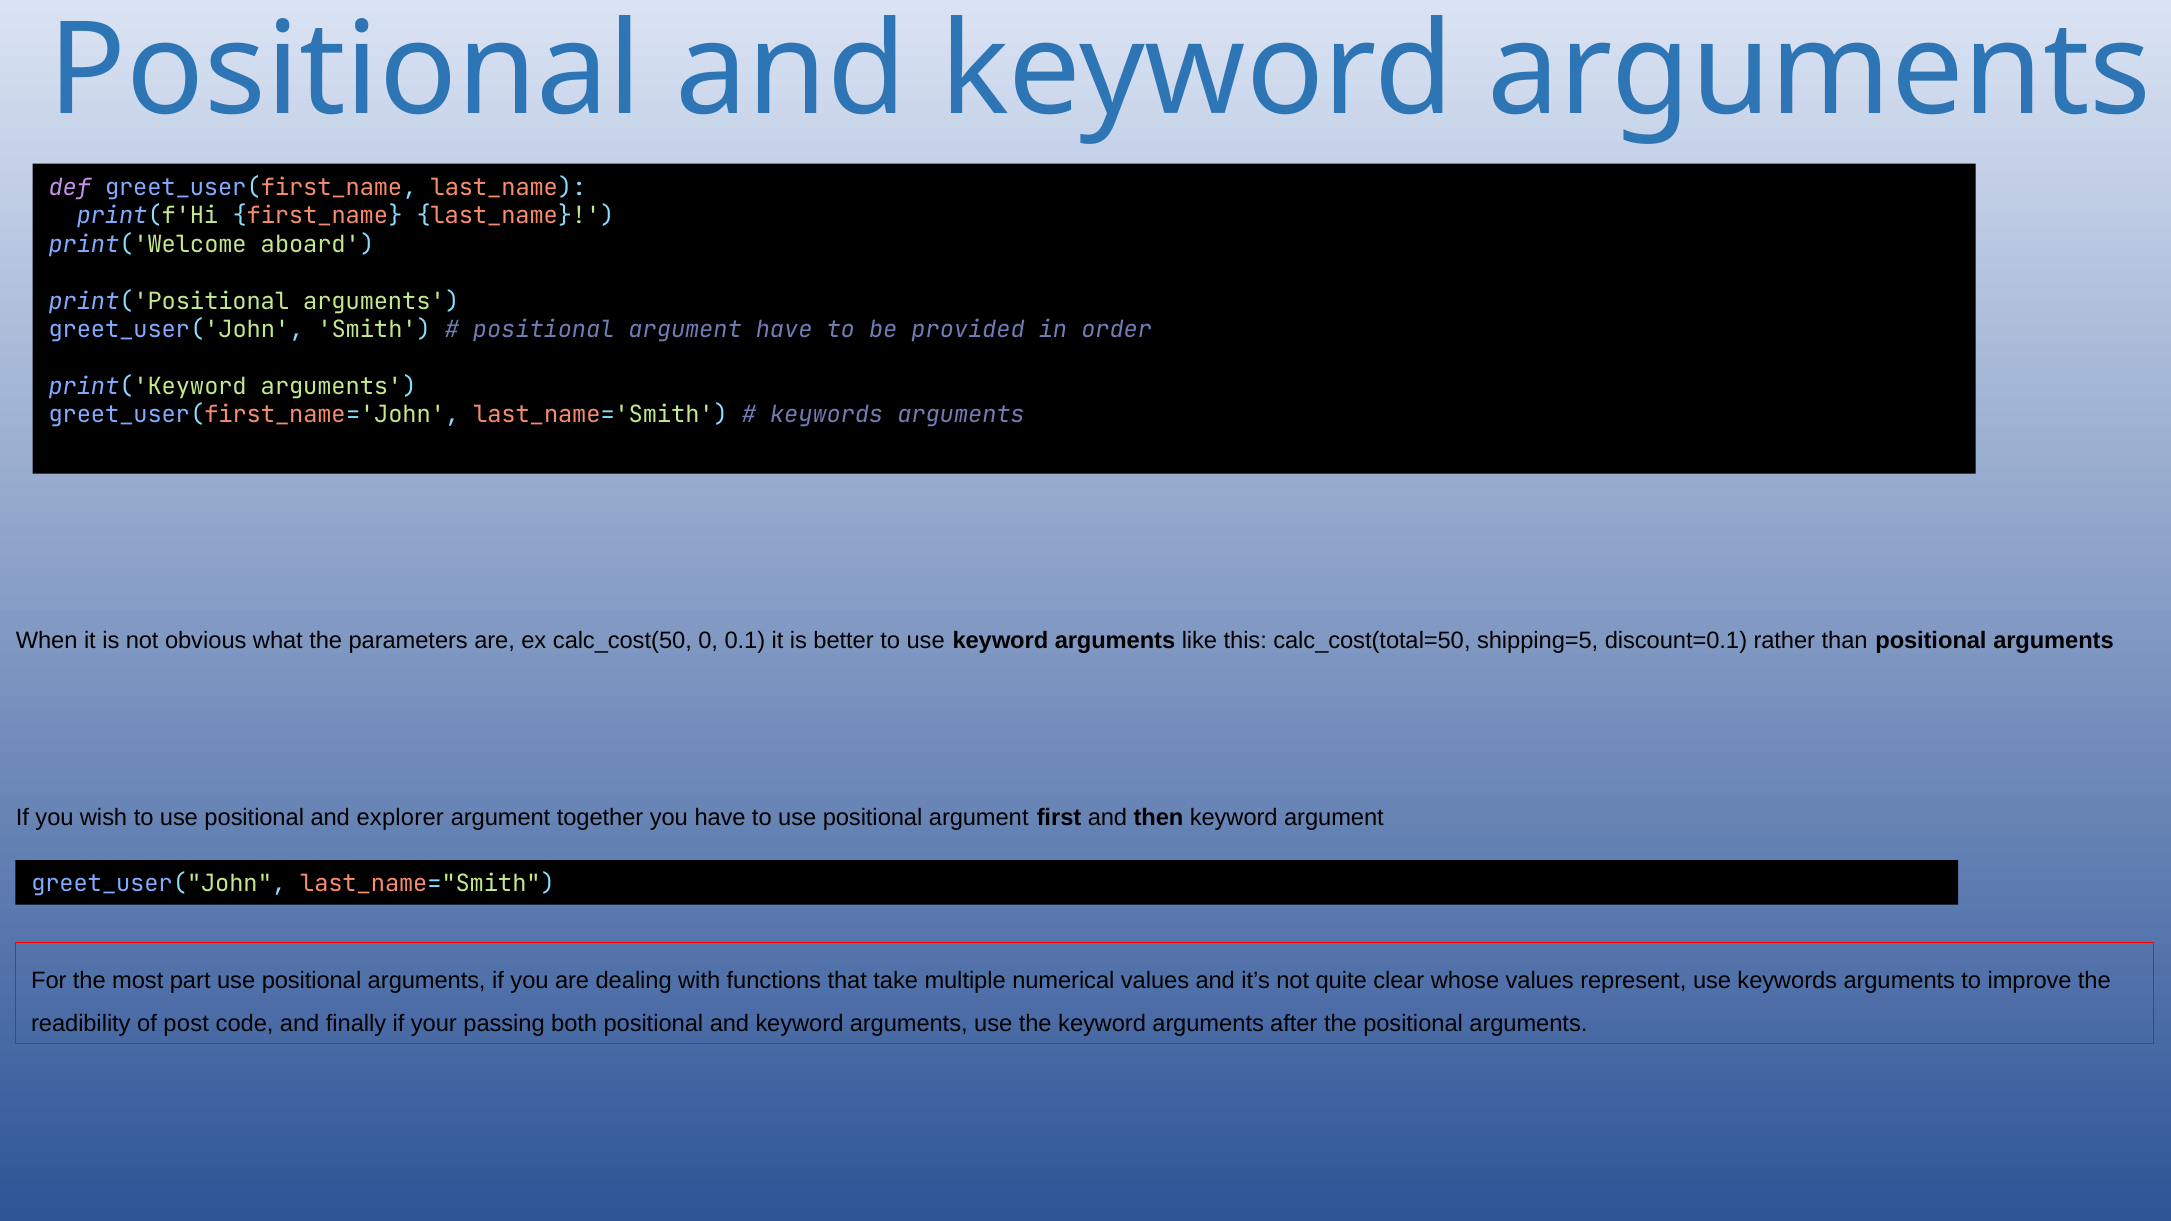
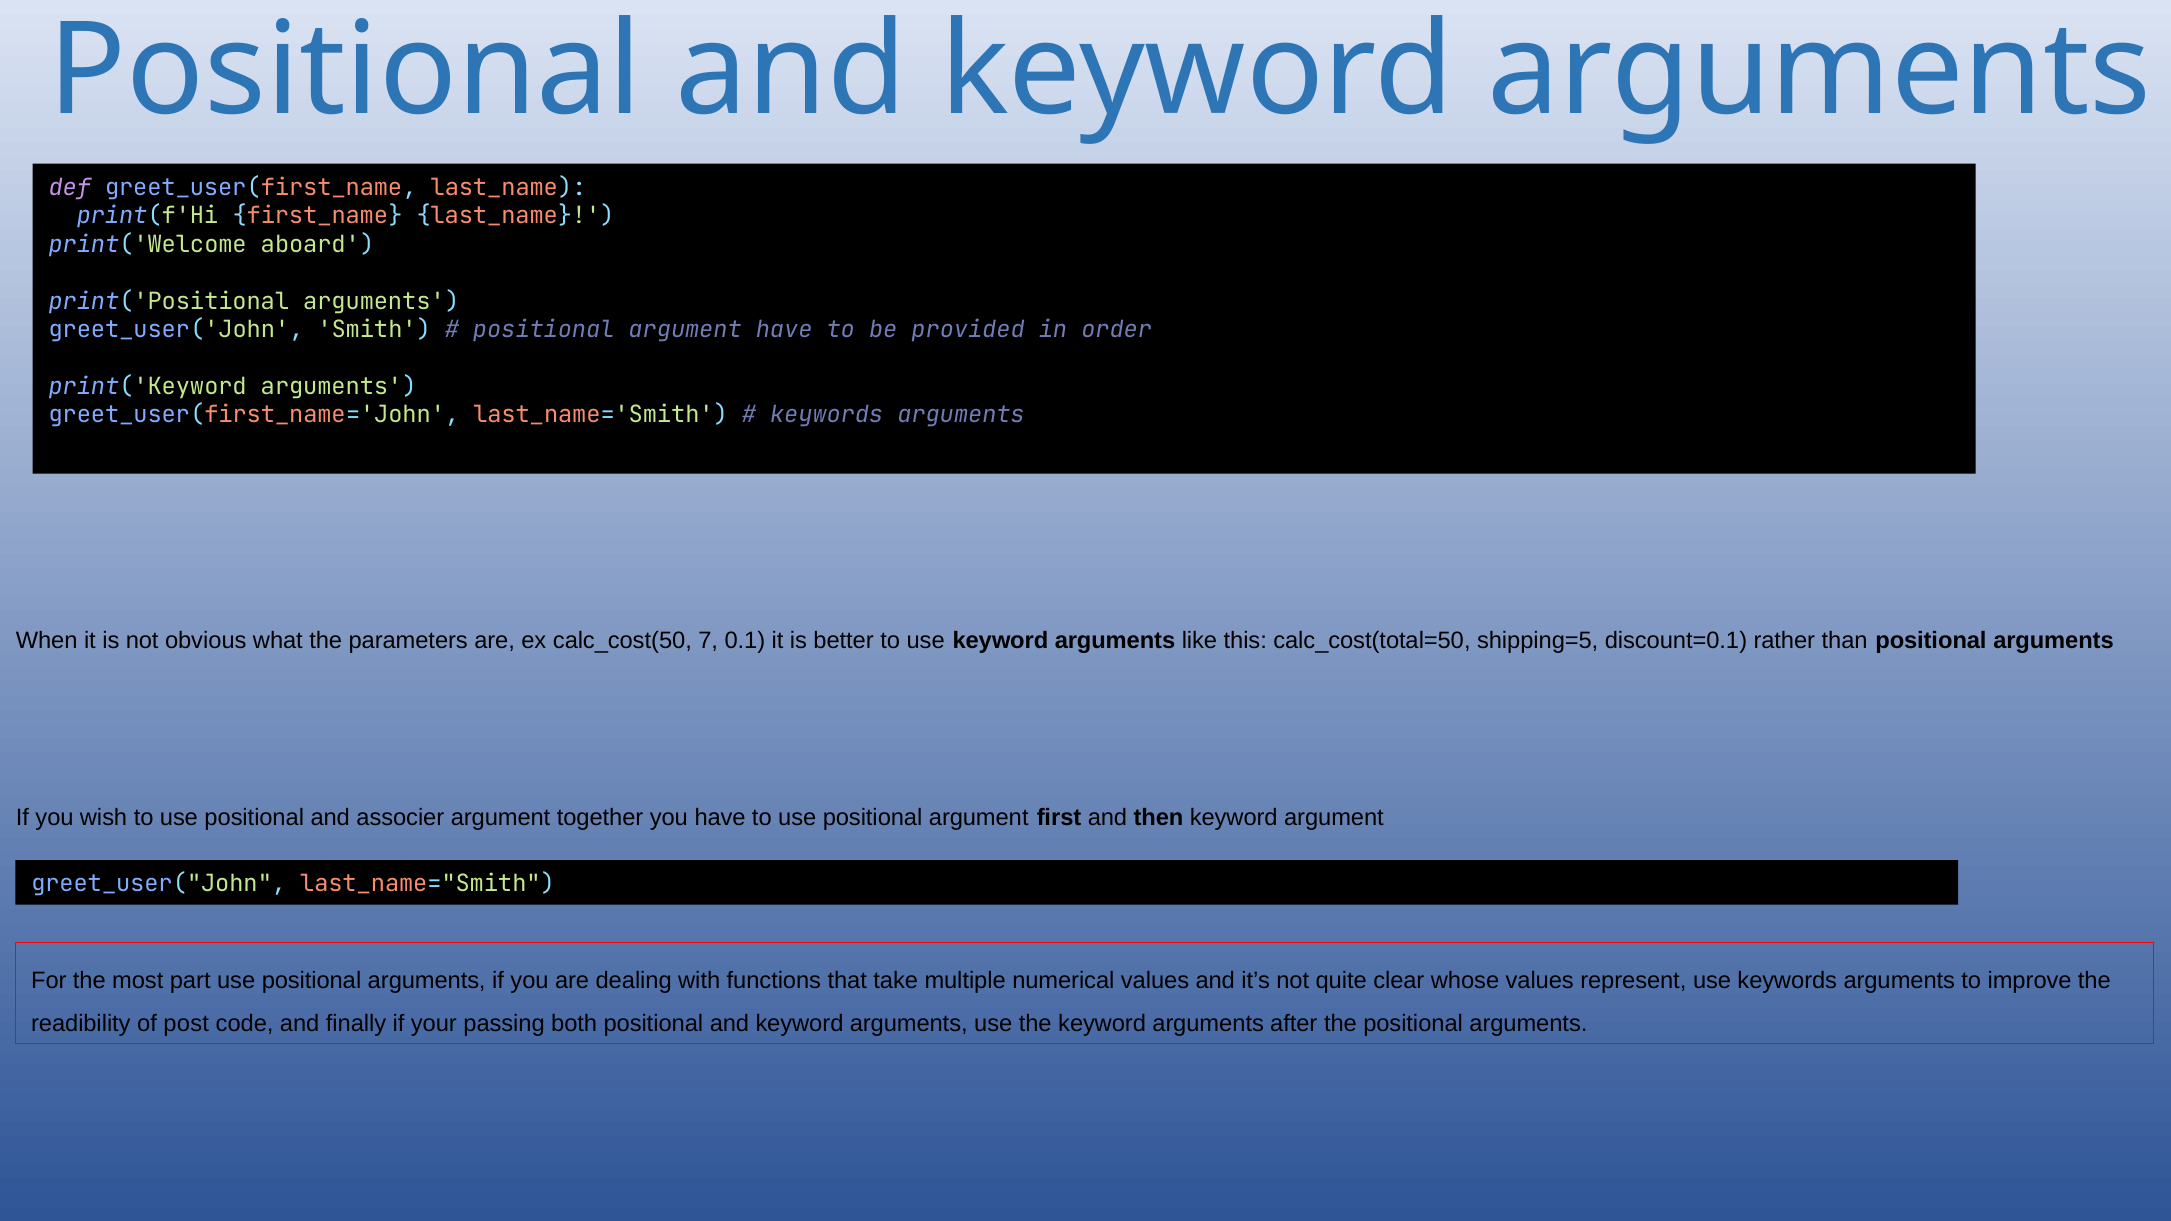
0: 0 -> 7 (708, 640)
explorer: explorer -> associer (400, 818)
